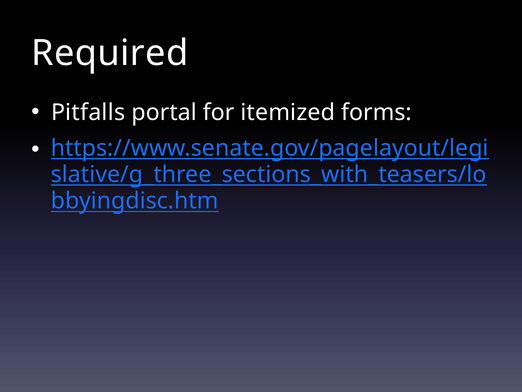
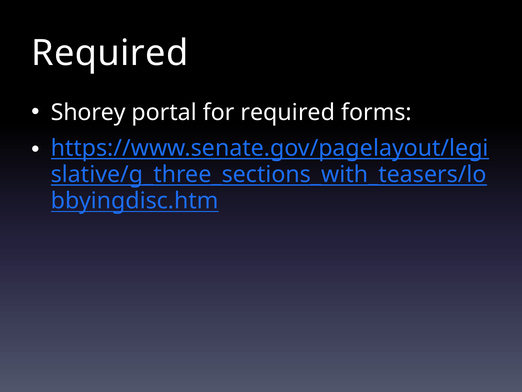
Pitfalls: Pitfalls -> Shorey (88, 112)
for itemized: itemized -> required (288, 112)
